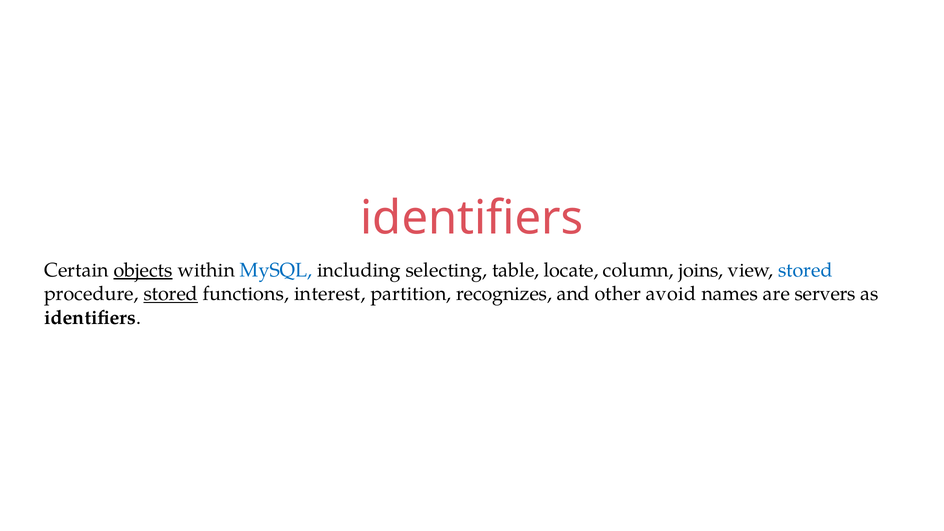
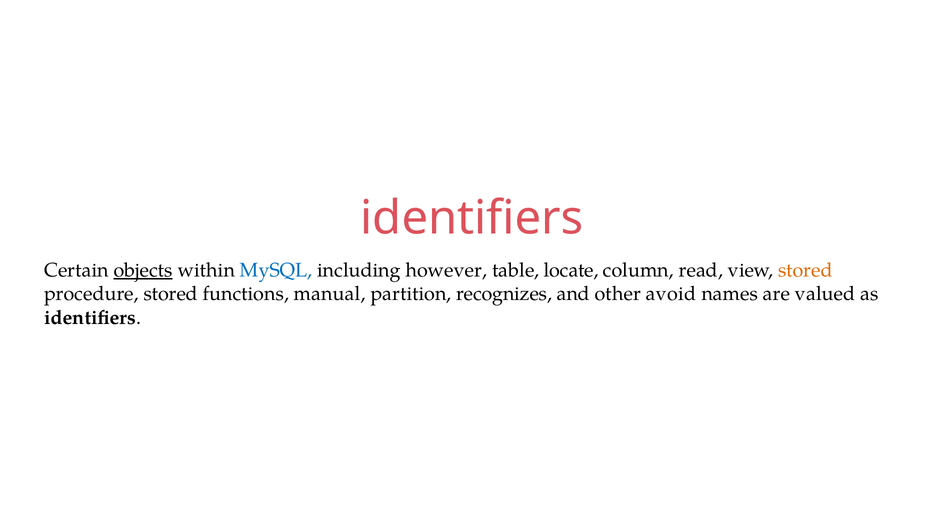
selecting: selecting -> however (446, 270)
joins: joins -> read (701, 270)
stored colour: blue -> orange (805, 270)
stored underline: present -> none (171, 294)
interest: interest -> manual (330, 294)
servers: servers -> valued (825, 294)
